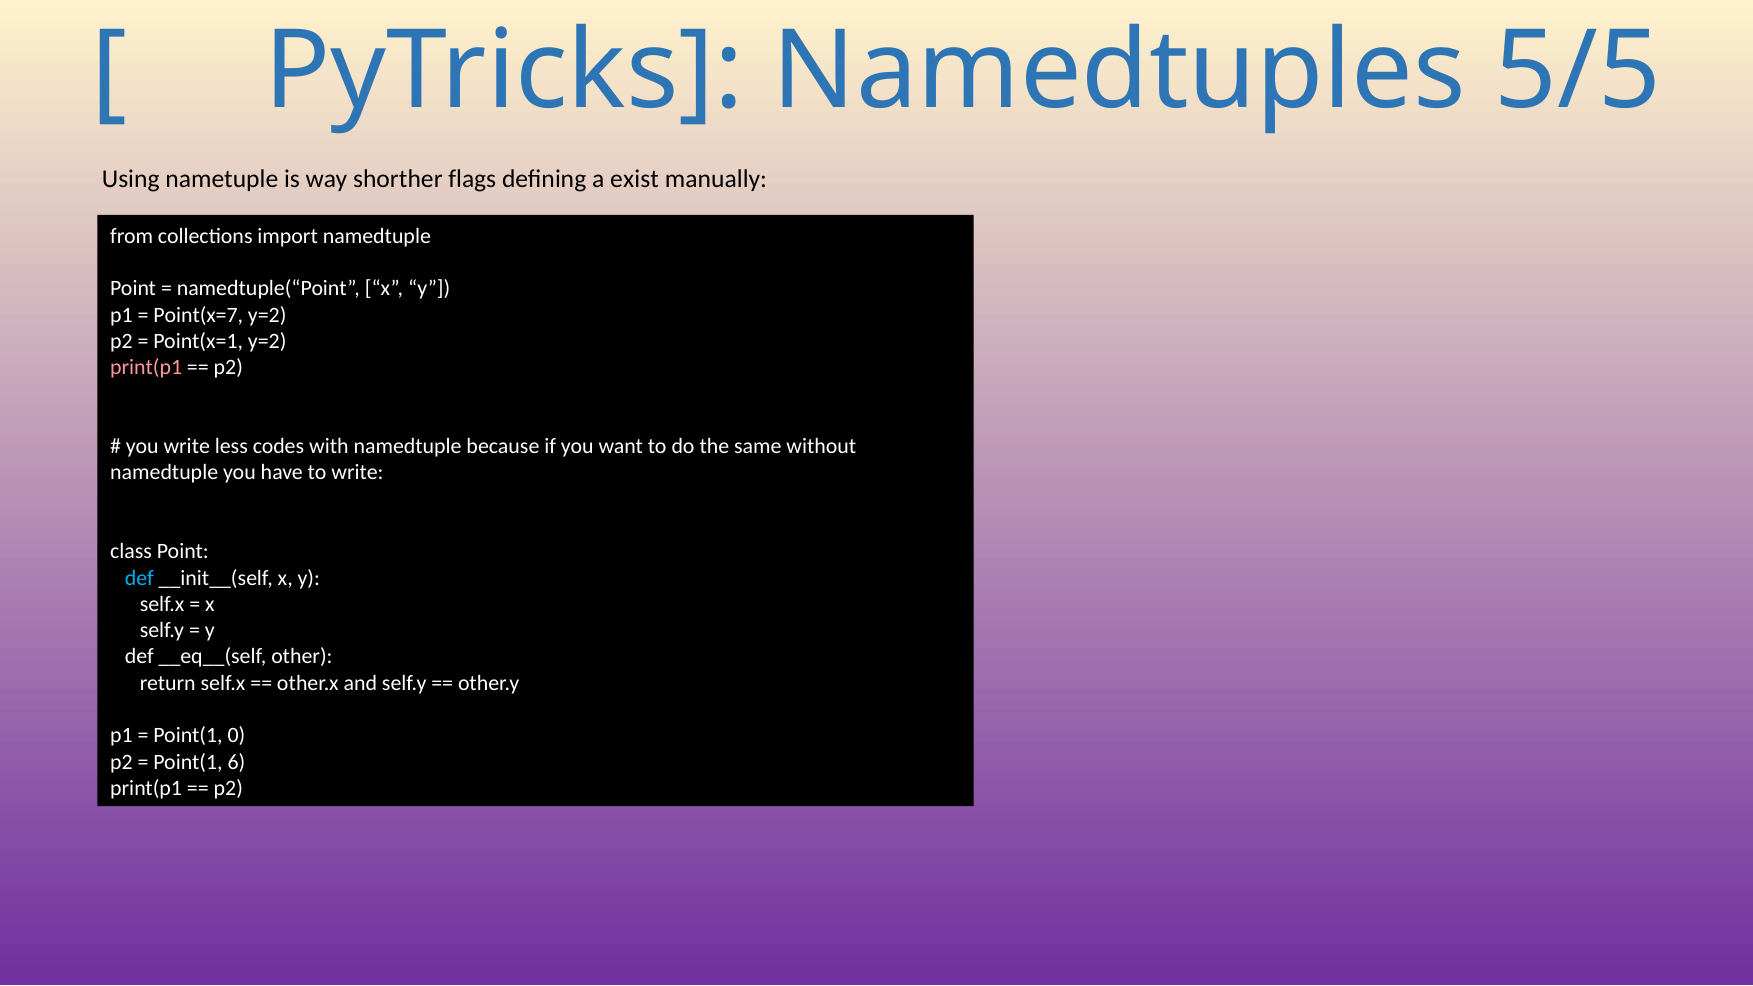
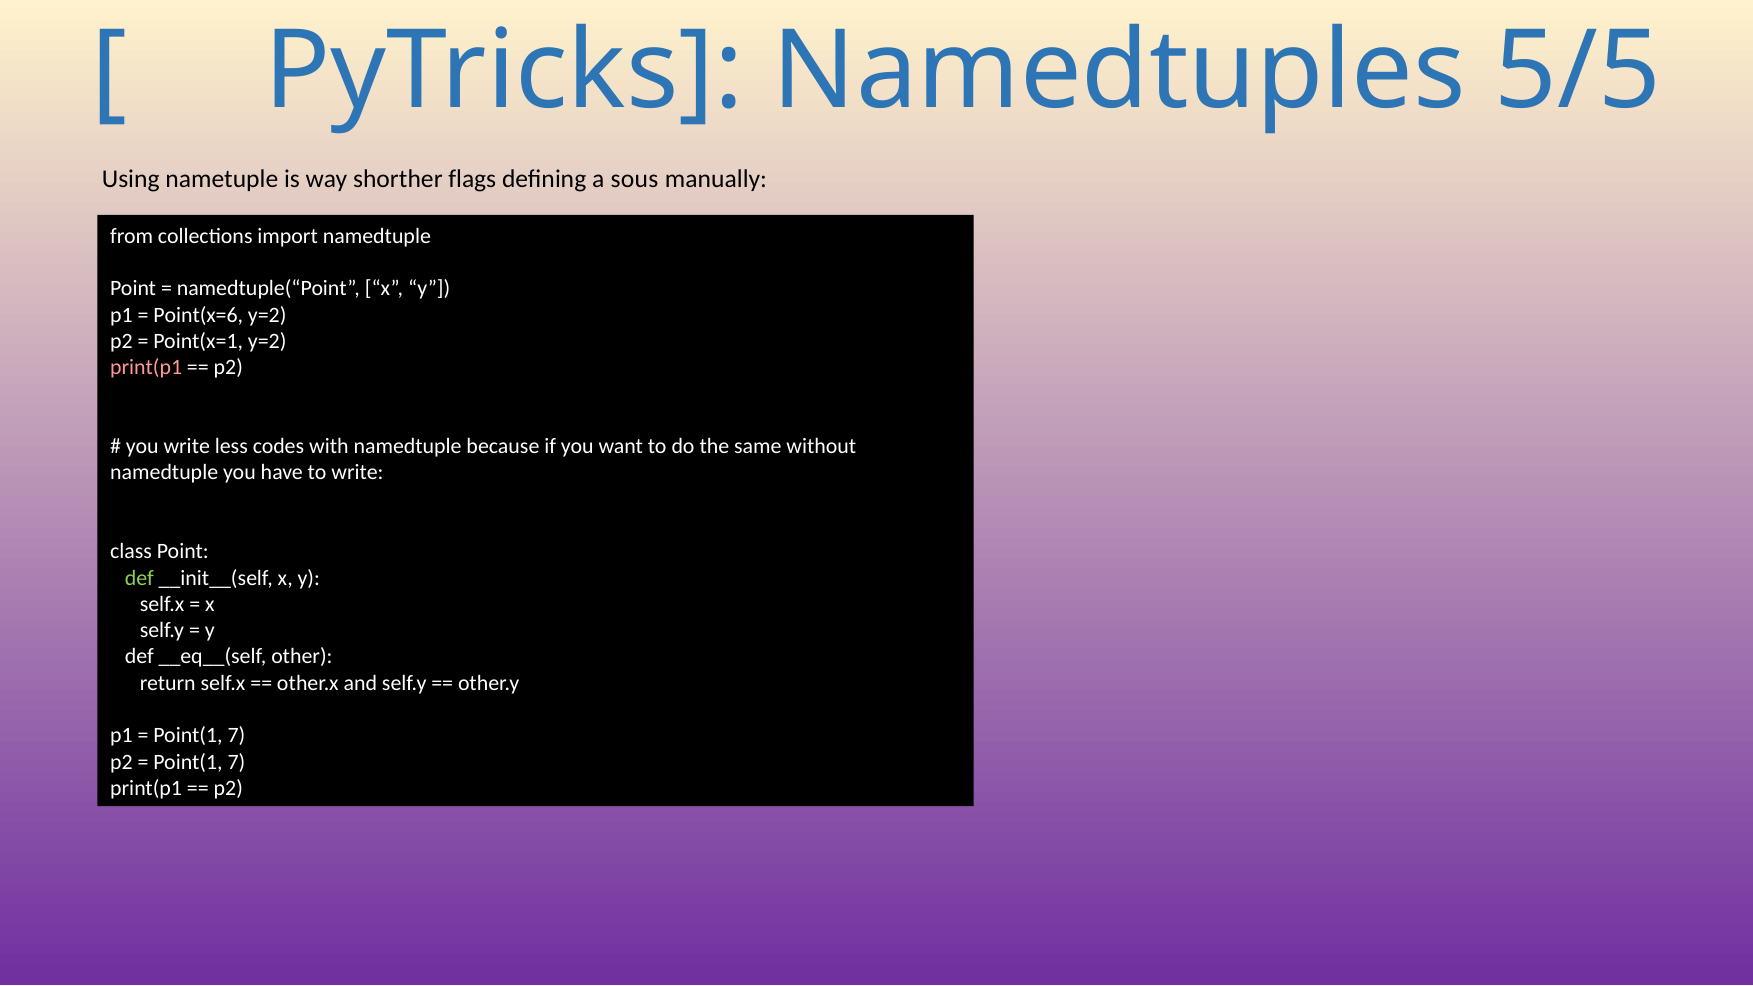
exist: exist -> sous (635, 179)
Point(x=7: Point(x=7 -> Point(x=6 (198, 315)
def colour: light blue -> light green (139, 578)
0: 0 -> 7 (236, 736)
6: 6 -> 7 (236, 762)
